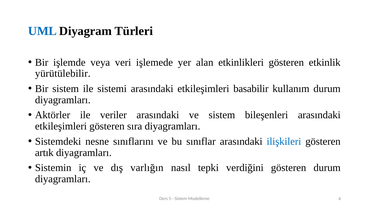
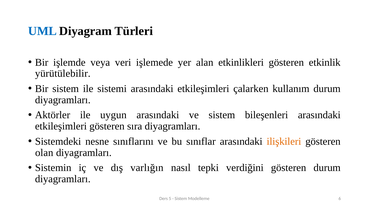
basabilir: basabilir -> çalarken (251, 88)
veriler: veriler -> uygun (113, 115)
ilişkileri colour: blue -> orange (284, 141)
artık: artık -> olan (44, 152)
